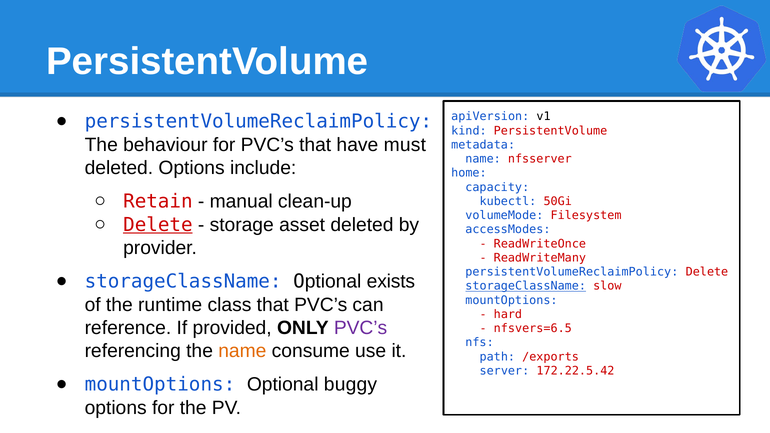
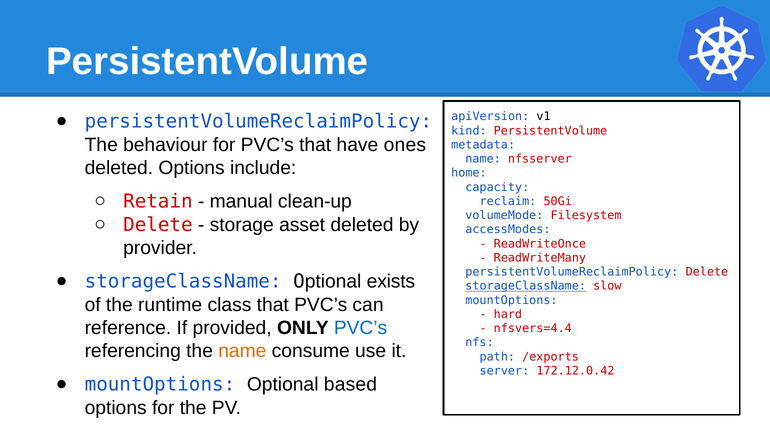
must: must -> ones (405, 145)
kubectl: kubectl -> reclaim (508, 201)
Delete underline: present -> none (158, 225)
PVC’s colour: purple -> blue (361, 328)
nfsvers=6.5: nfsvers=6.5 -> nfsvers=4.4 (533, 329)
172.22.5.42: 172.22.5.42 -> 172.12.0.42 (575, 371)
buggy: buggy -> based (350, 385)
